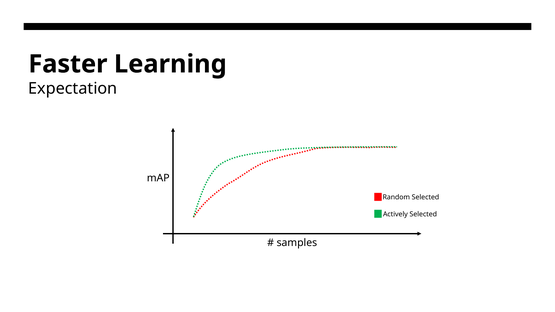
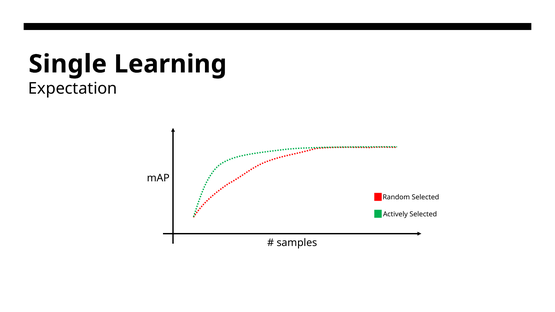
Faster: Faster -> Single (68, 64)
